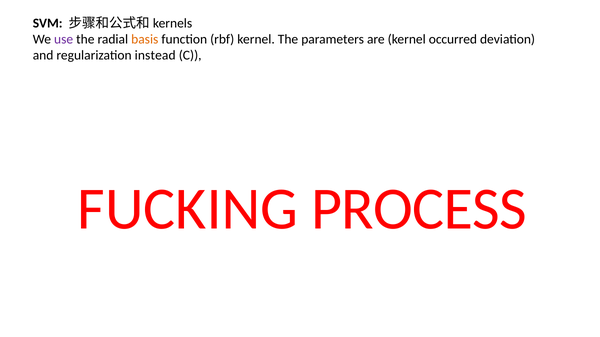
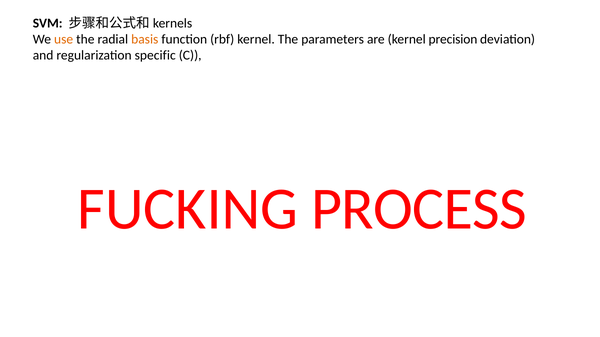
use colour: purple -> orange (64, 39)
occurred: occurred -> precision (453, 39)
instead: instead -> specific (155, 56)
